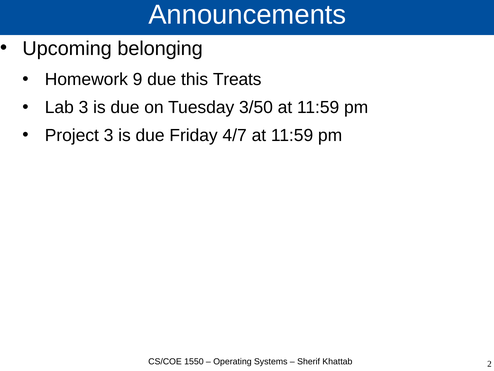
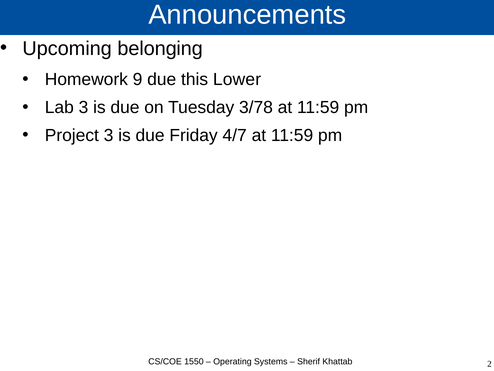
Treats: Treats -> Lower (237, 79)
3/50: 3/50 -> 3/78 (256, 107)
